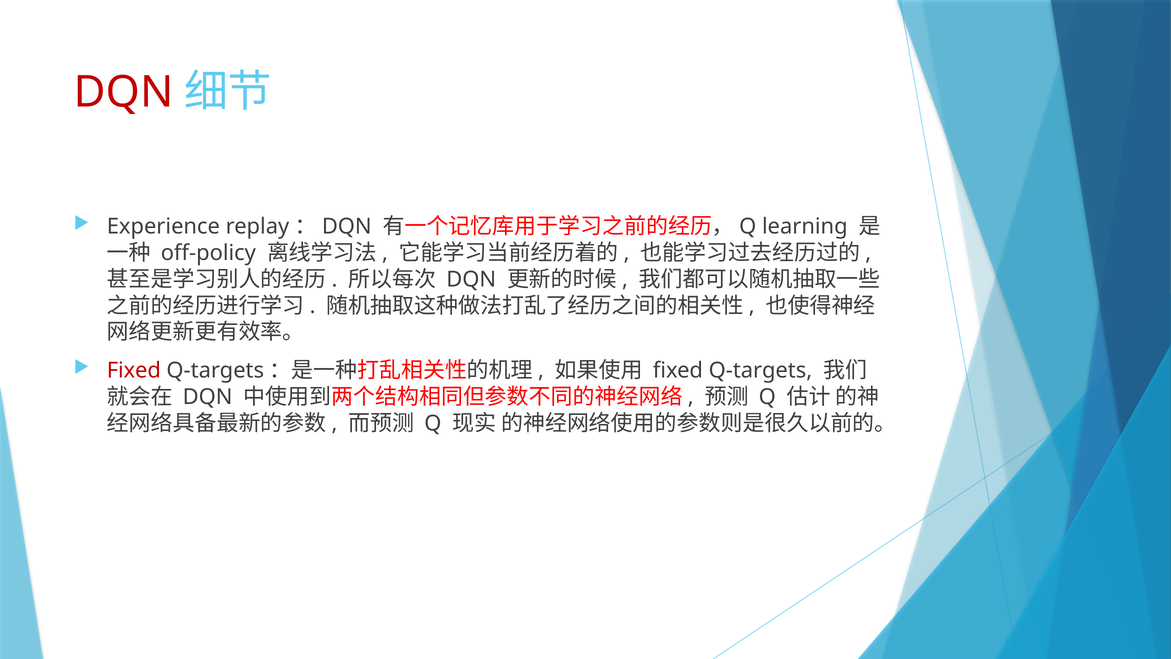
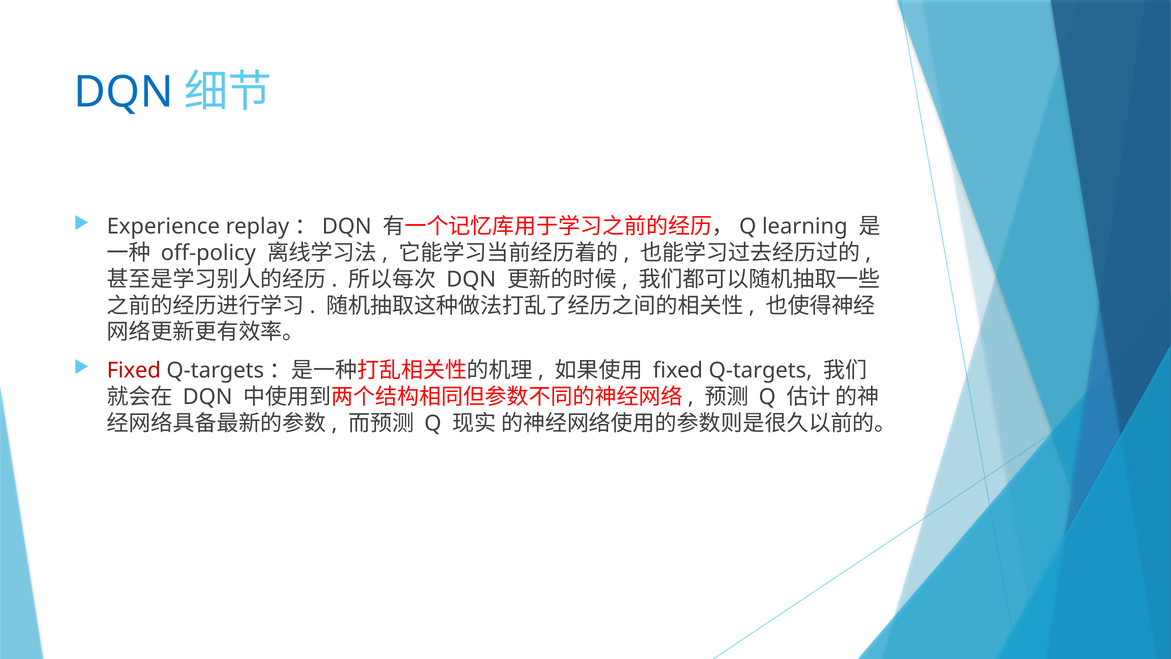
DQN colour: red -> blue (124, 92)
